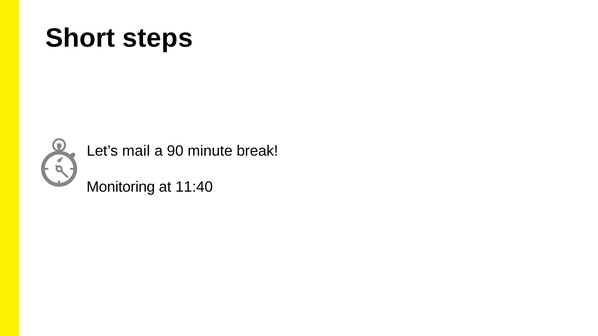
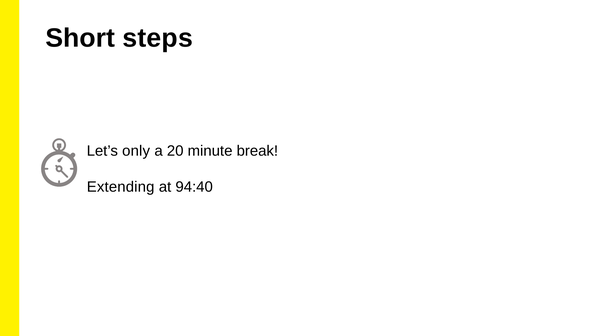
mail: mail -> only (136, 151)
90: 90 -> 20 (175, 151)
Monitoring: Monitoring -> Extending (121, 187)
11:40: 11:40 -> 94:40 (194, 187)
